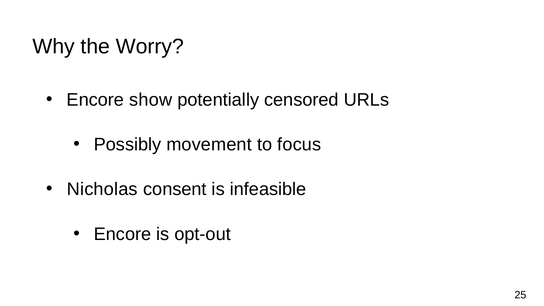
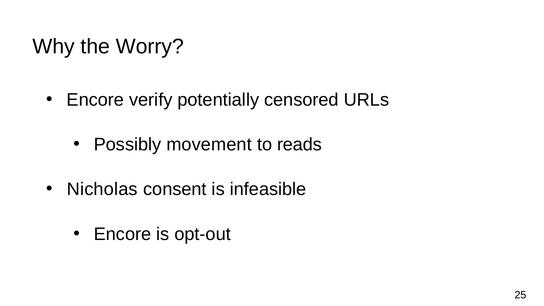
show: show -> verify (151, 100)
focus: focus -> reads (299, 145)
